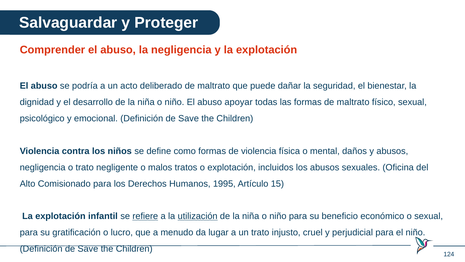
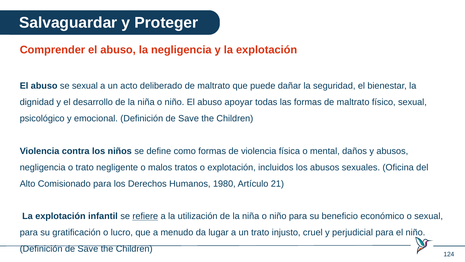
se podría: podría -> sexual (85, 86)
1995: 1995 -> 1980 (224, 183)
15: 15 -> 21 (277, 183)
utilización underline: present -> none (198, 216)
